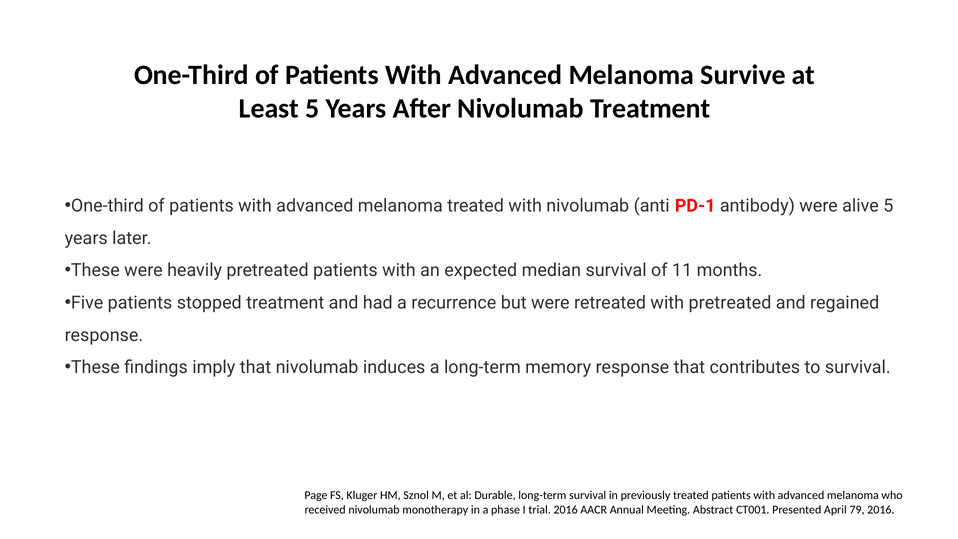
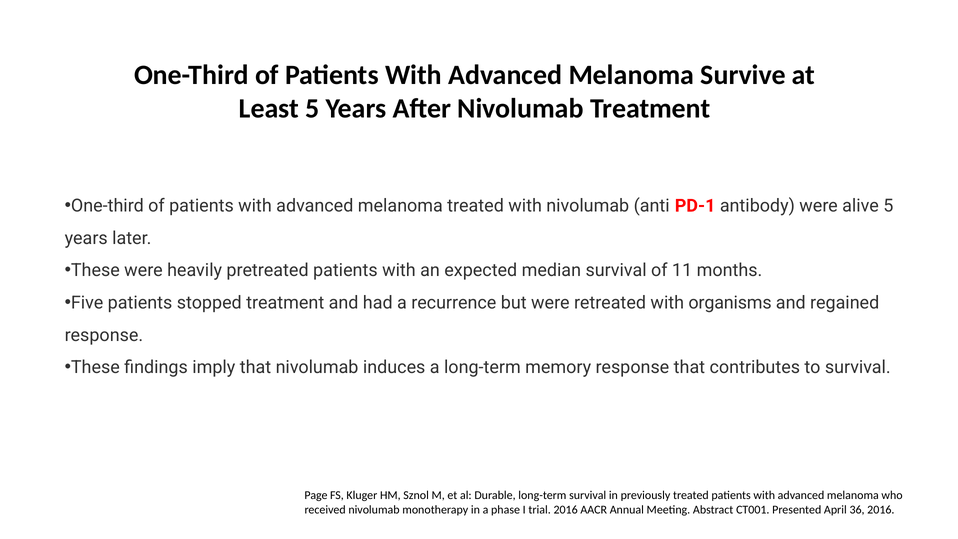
with pretreated: pretreated -> organisms (730, 303)
79: 79 -> 36 (857, 510)
